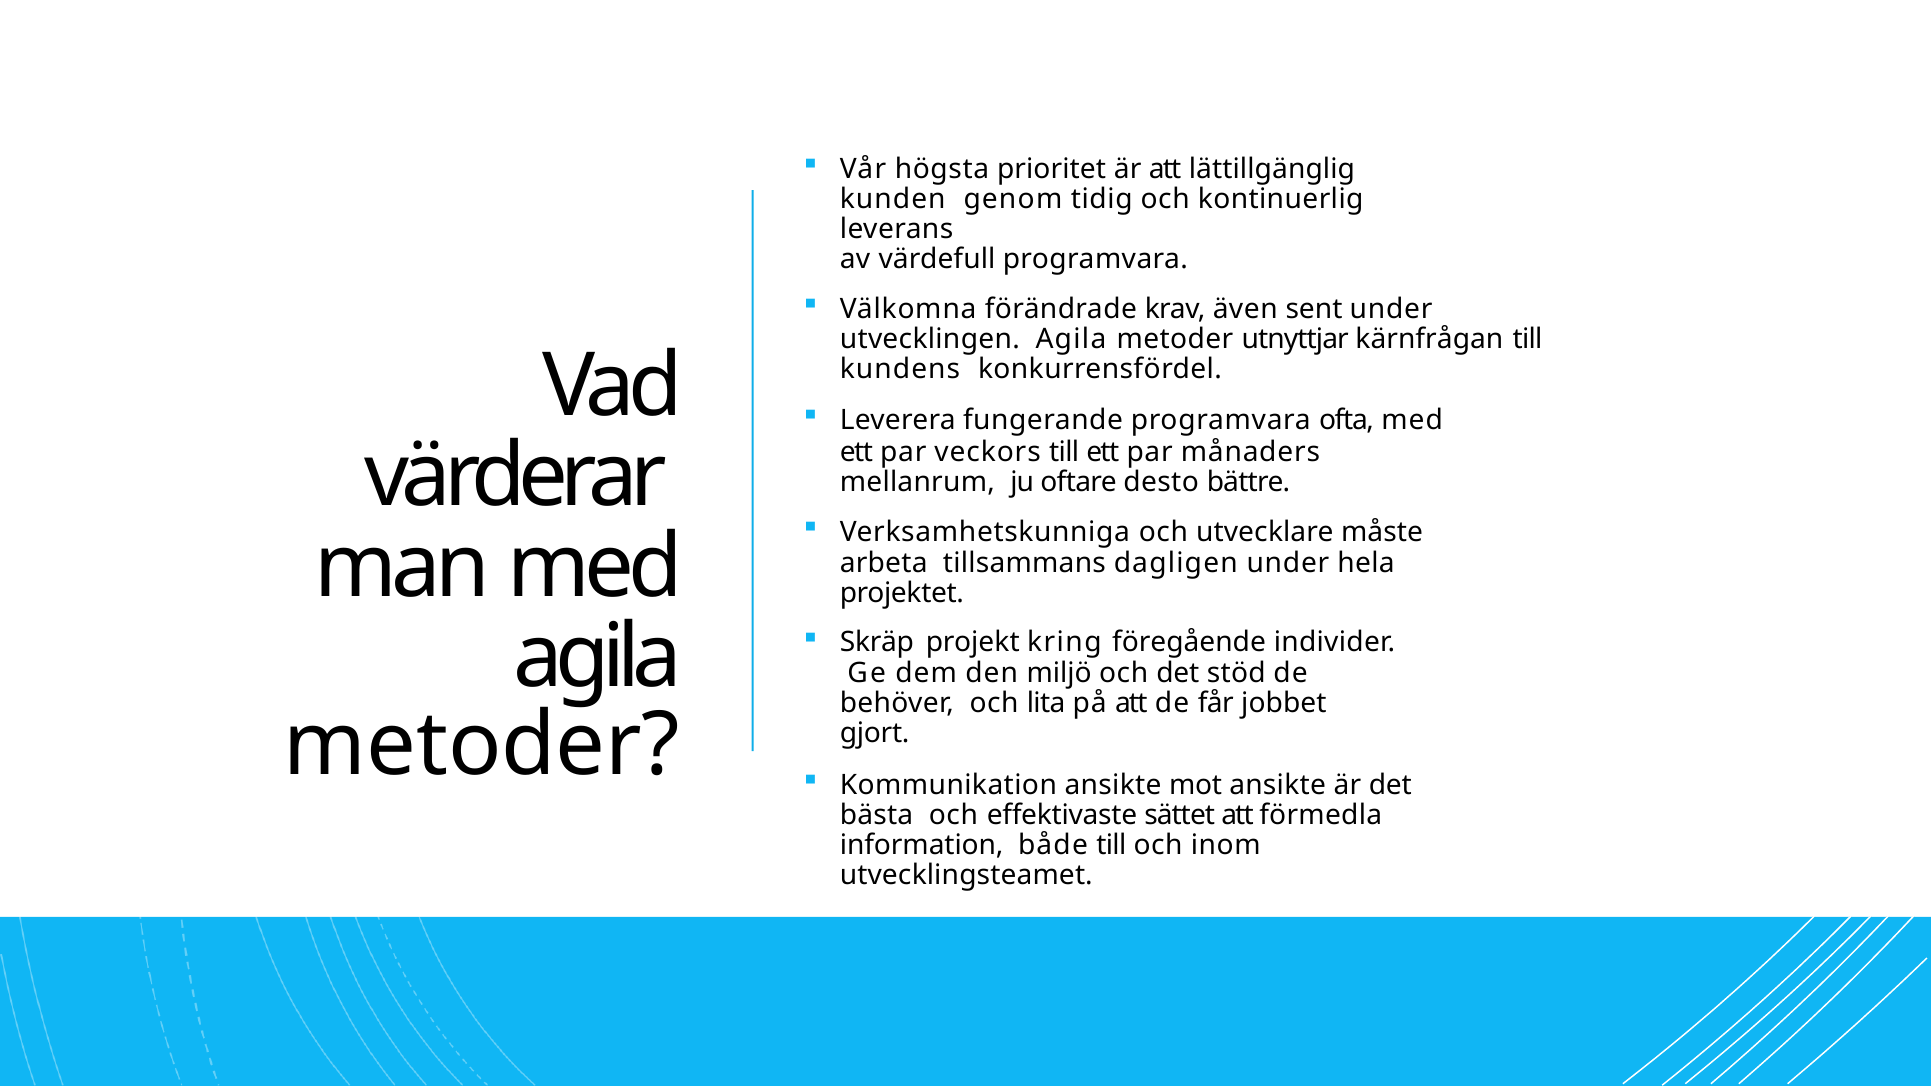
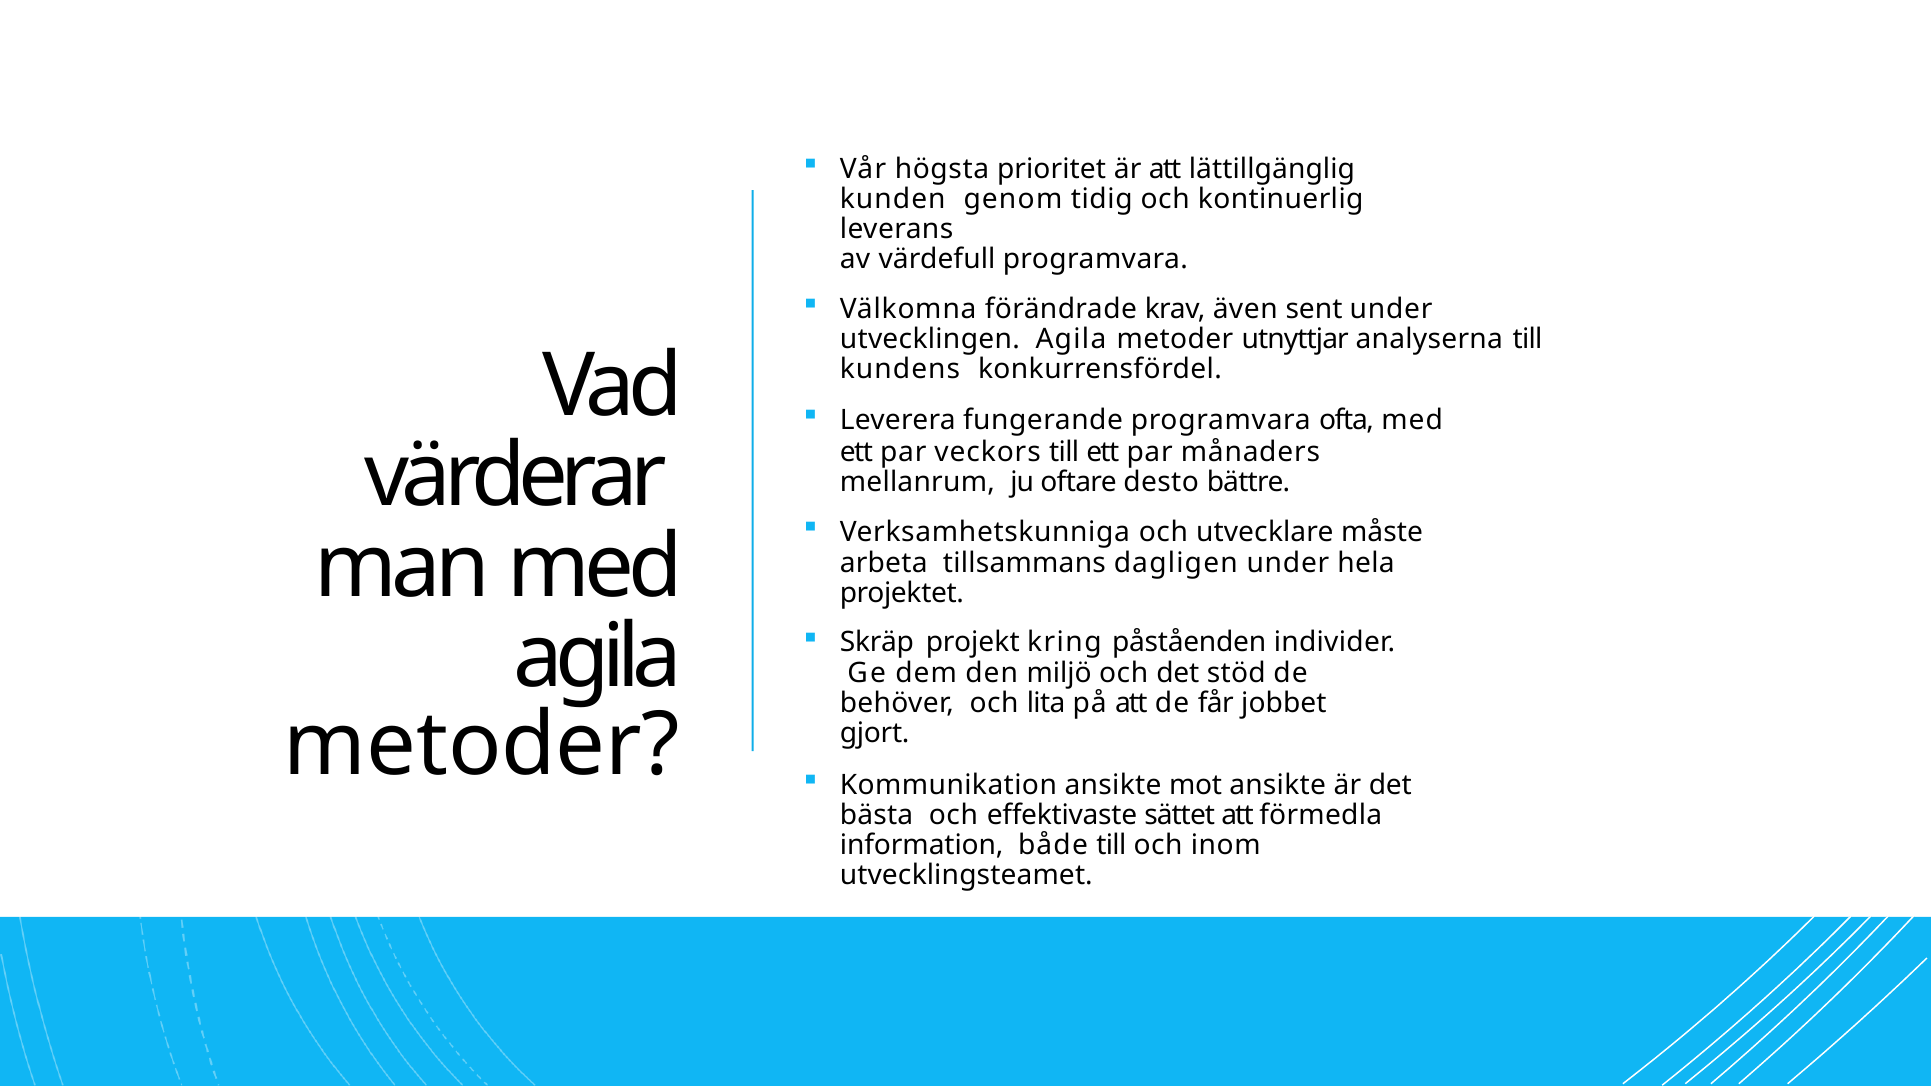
kärnfrågan: kärnfrågan -> analyserna (1429, 339)
föregående: föregående -> påståenden (1189, 643)
